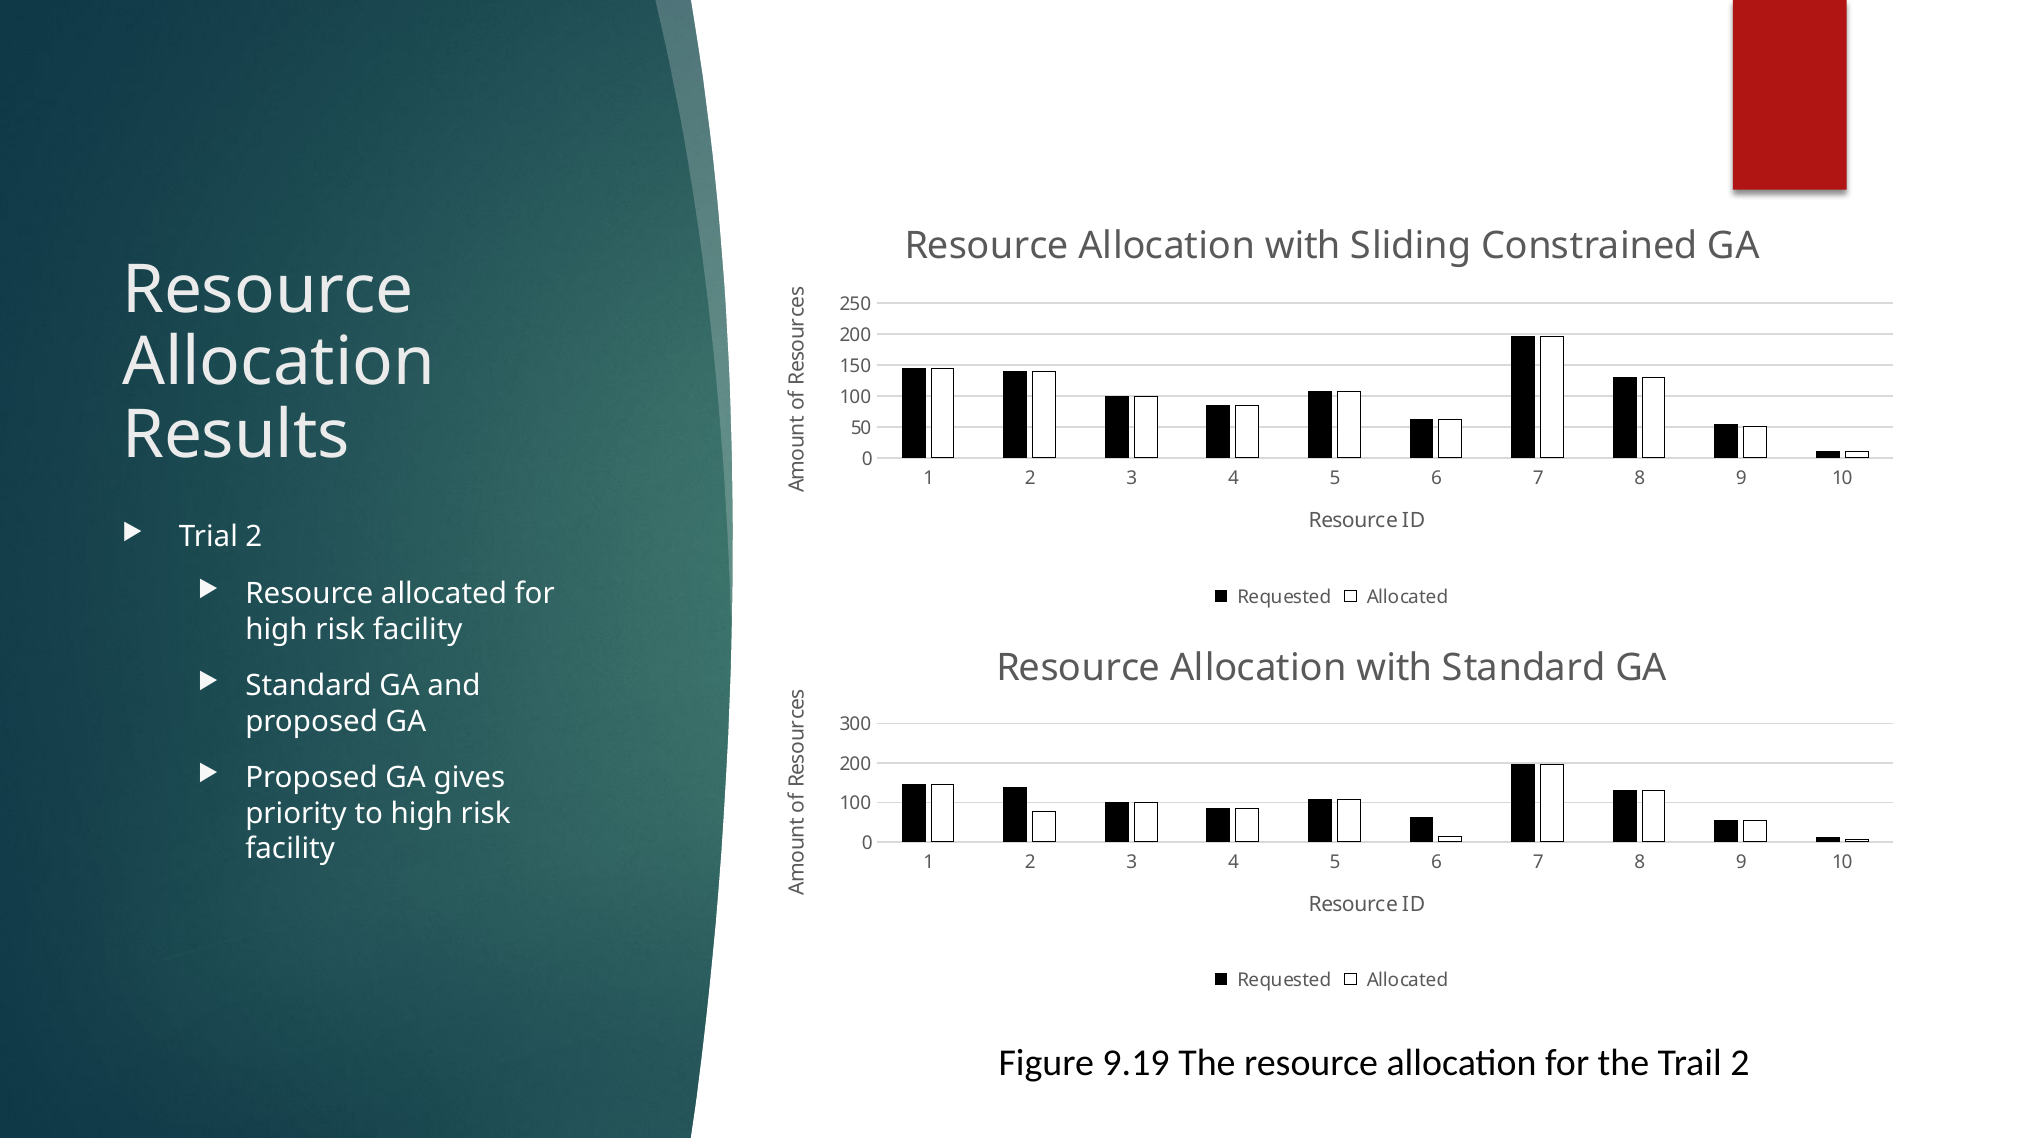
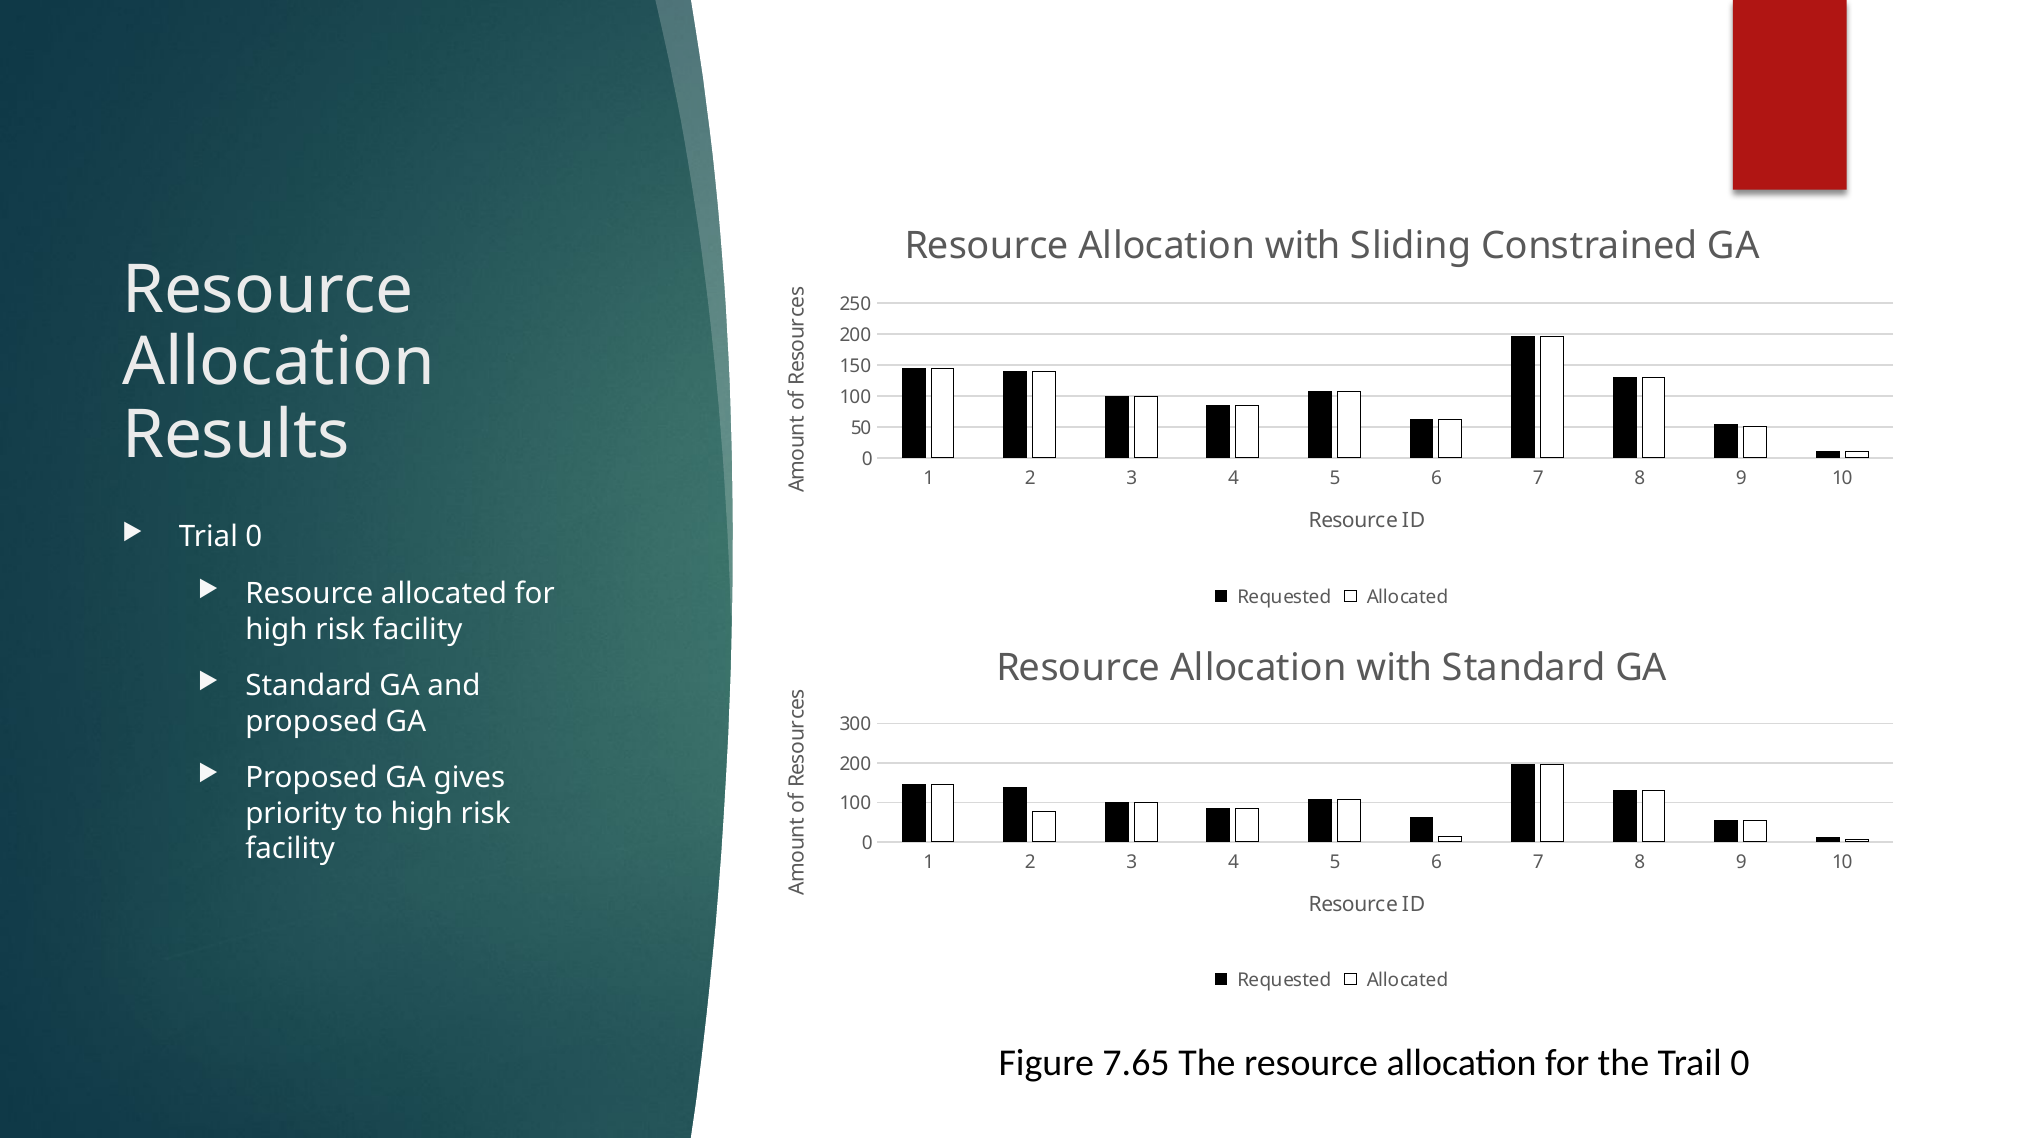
Trial 2: 2 -> 0 (254, 537)
9.19: 9.19 -> 7.65 (1136, 1064)
Trail 2: 2 -> 0 (1740, 1064)
